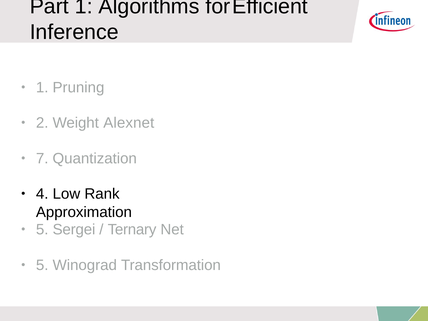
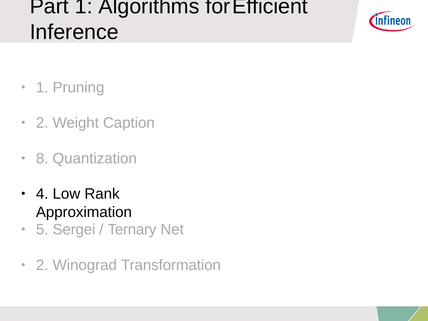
Alexnet: Alexnet -> Caption (129, 123)
7: 7 -> 8 (42, 158)
5: 5 -> 2 (42, 265)
